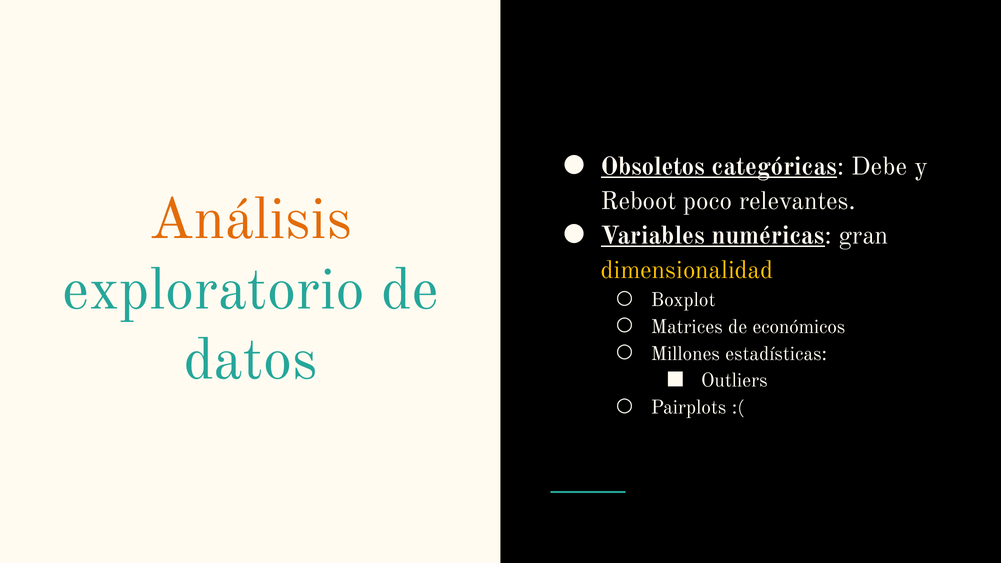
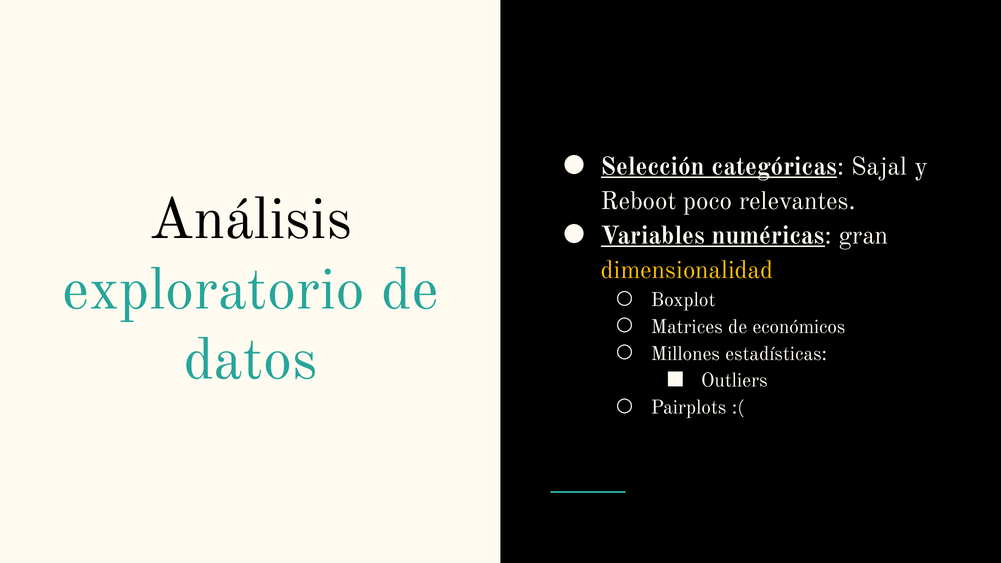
Obsoletos: Obsoletos -> Selección (653, 166)
Debe: Debe -> Sajal (879, 166)
Análisis colour: orange -> black (250, 219)
